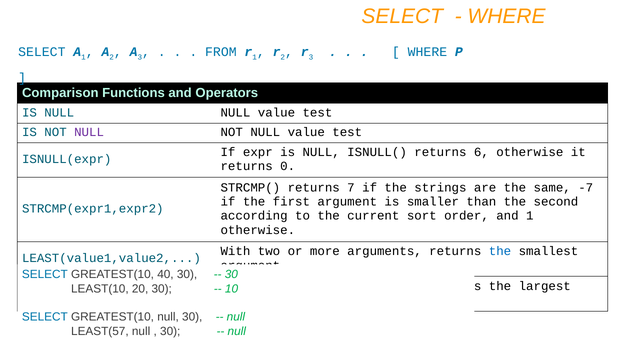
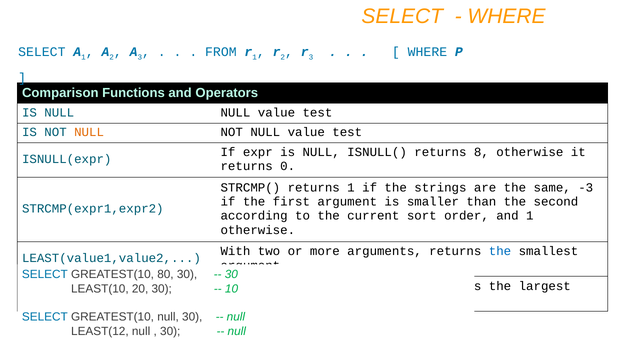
NULL colour: purple -> orange (89, 132)
6: 6 -> 8 (481, 152)
returns 7: 7 -> 1 (351, 188)
-7: -7 -> -3 (586, 188)
40: 40 -> 80 (165, 274)
LEAST(57: LEAST(57 -> LEAST(12 (100, 331)
